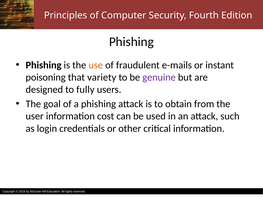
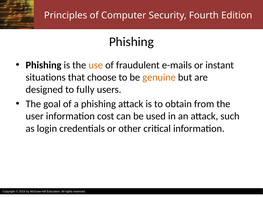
poisoning: poisoning -> situations (46, 77)
variety: variety -> choose (102, 77)
genuine colour: purple -> orange (159, 77)
